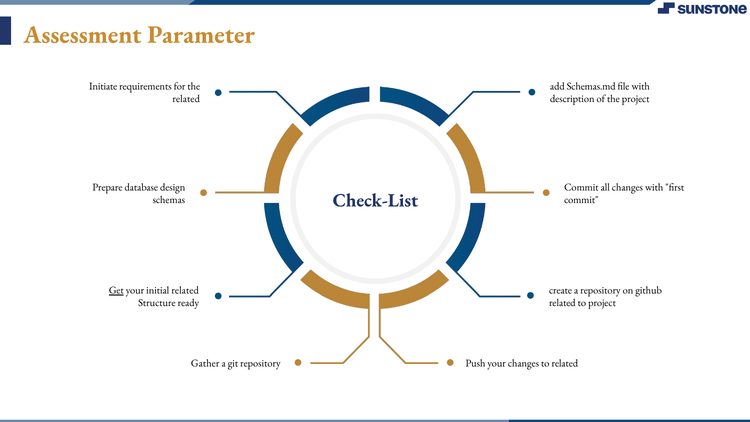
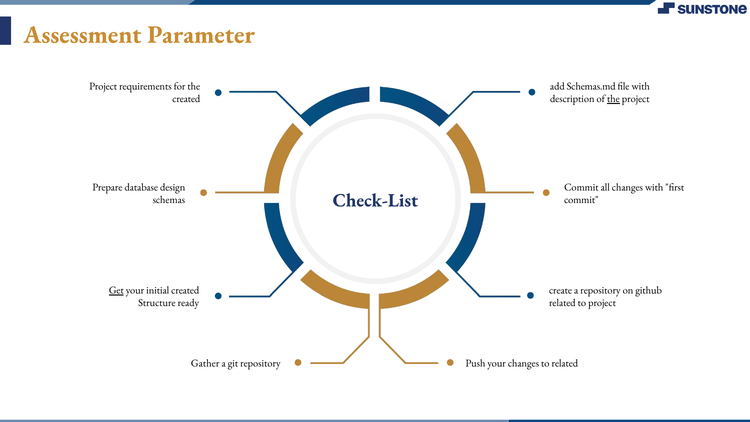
Initiate: Initiate -> Project (103, 86)
related: related -> created (186, 99)
the underline: none -> present (613, 99)
initial related: related -> created (185, 290)
